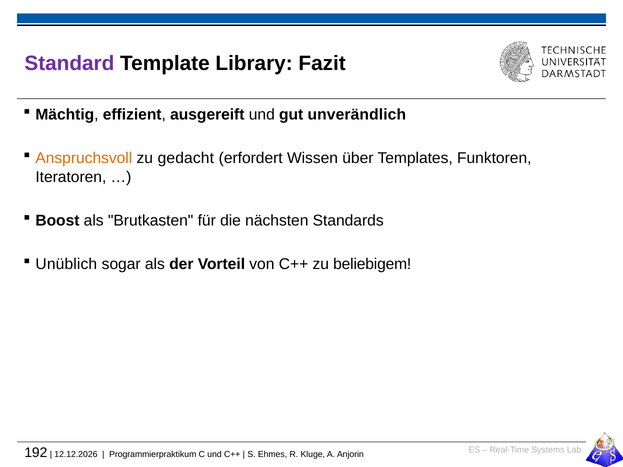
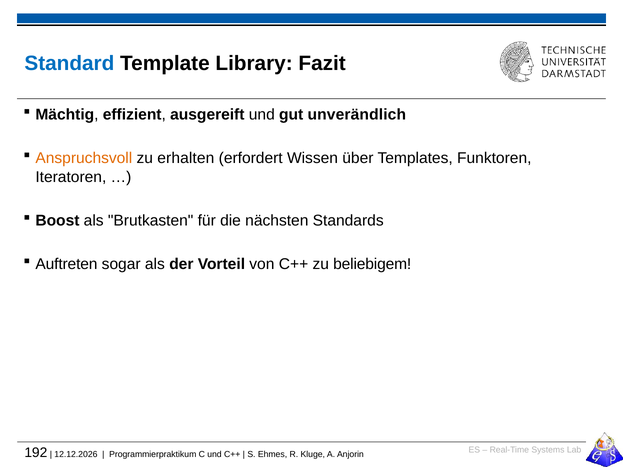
Standard colour: purple -> blue (69, 63)
gedacht: gedacht -> erhalten (186, 158)
Unüblich: Unüblich -> Auftreten (66, 264)
